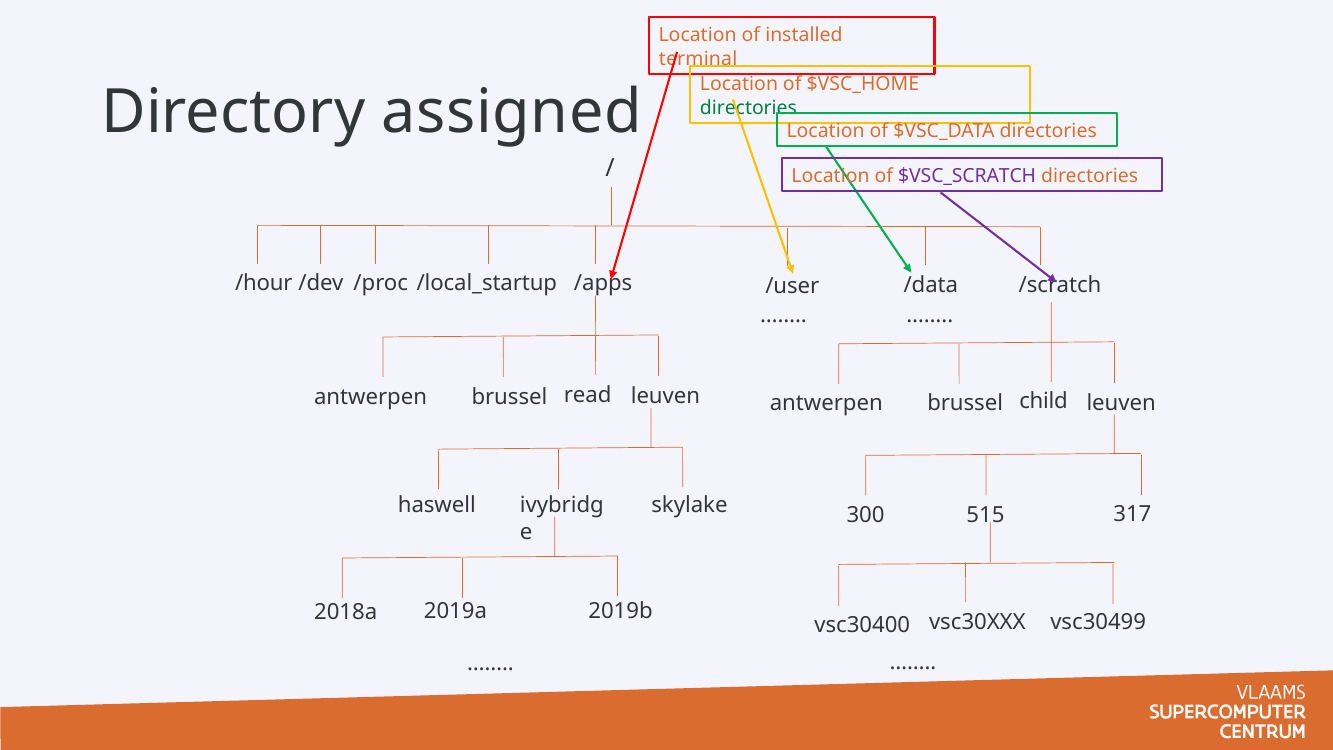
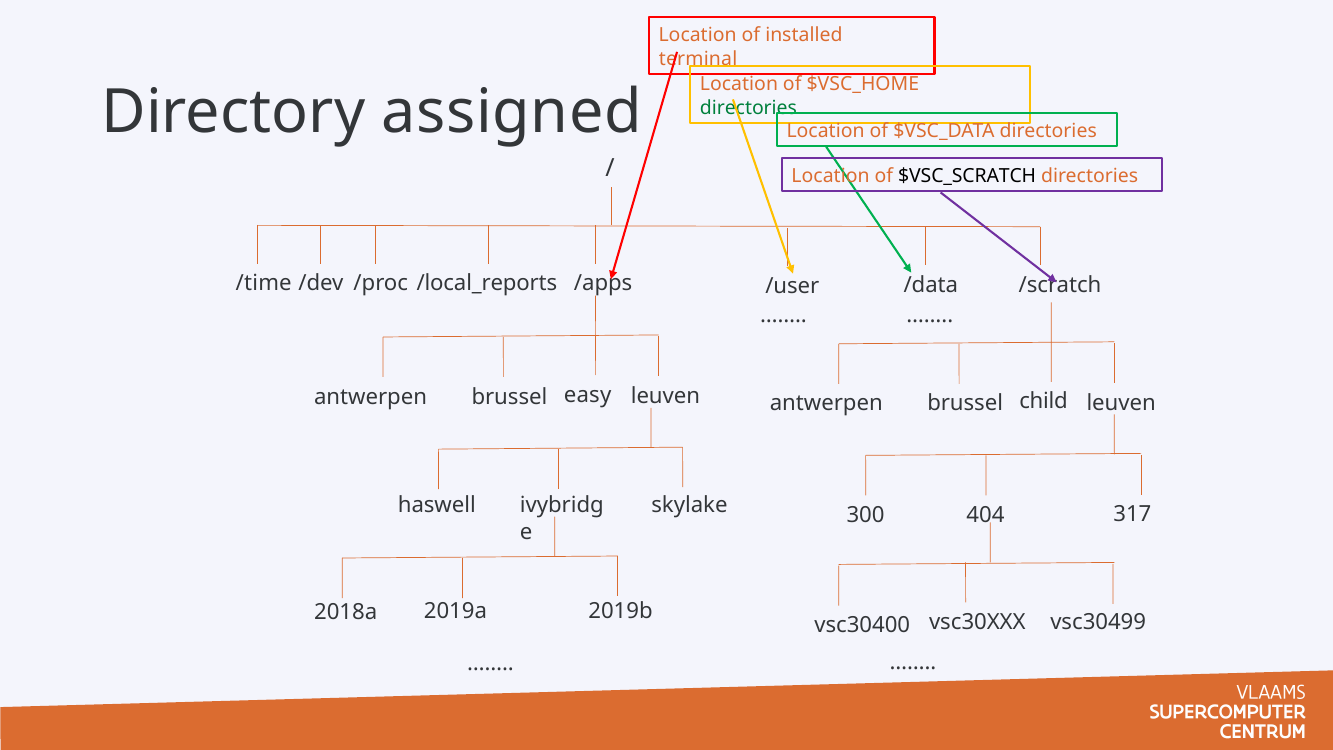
$VSC_SCRATCH colour: purple -> black (967, 176)
/hour: /hour -> /time (264, 283)
/local_startup: /local_startup -> /local_reports (487, 283)
read: read -> easy (588, 395)
515: 515 -> 404 (985, 515)
